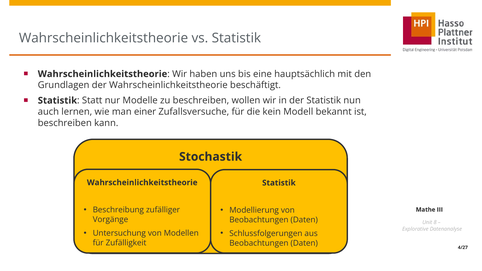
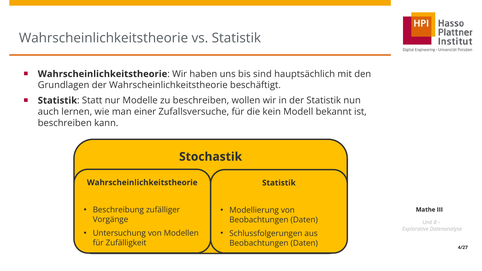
eine: eine -> sind (262, 74)
